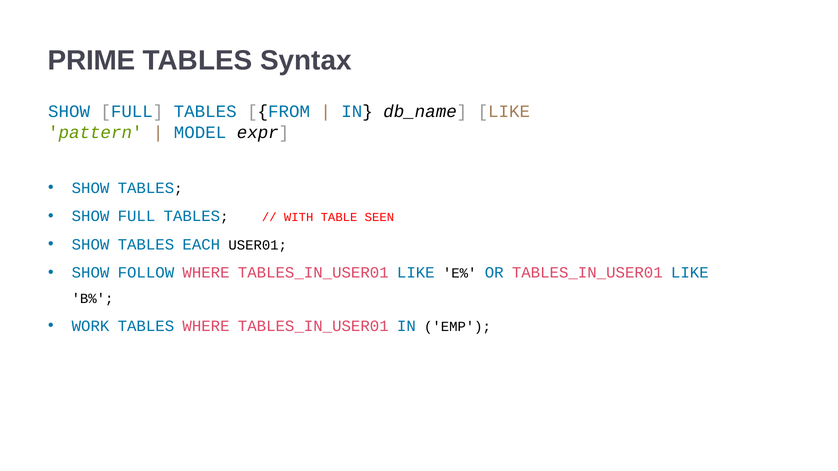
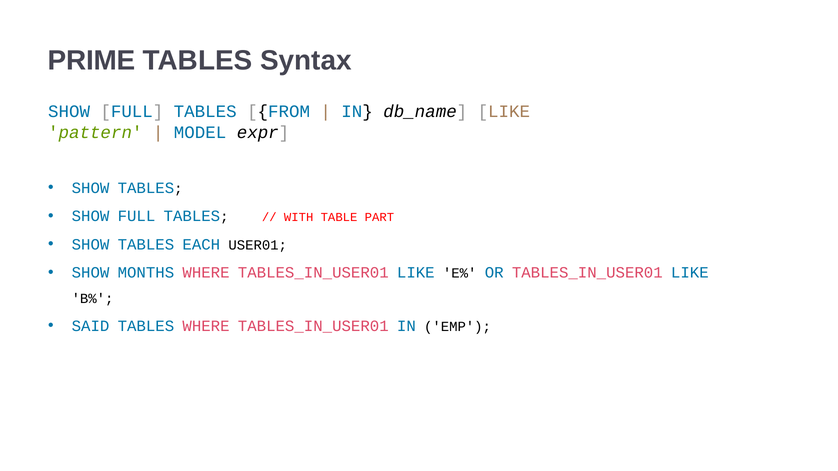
SEEN: SEEN -> PART (379, 218)
FOLLOW: FOLLOW -> MONTHS (146, 273)
WORK: WORK -> SAID (91, 326)
